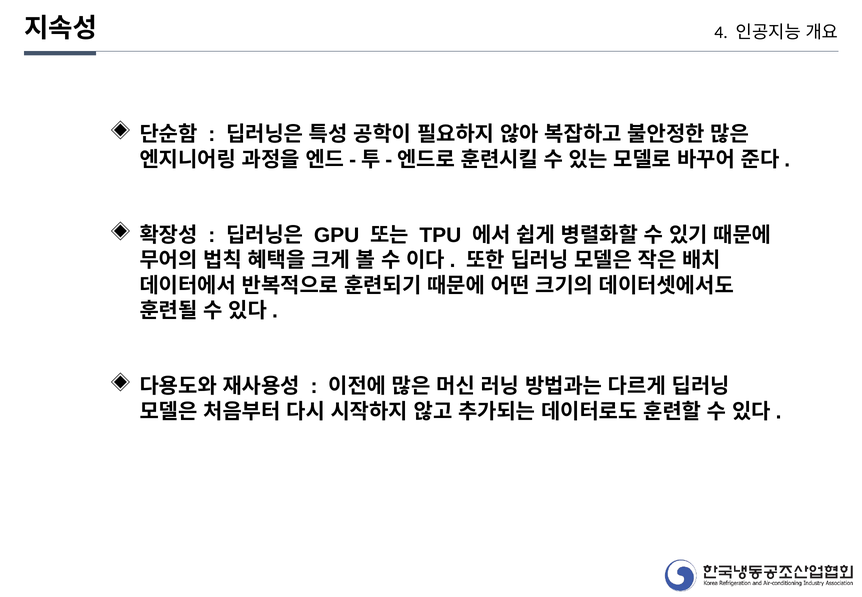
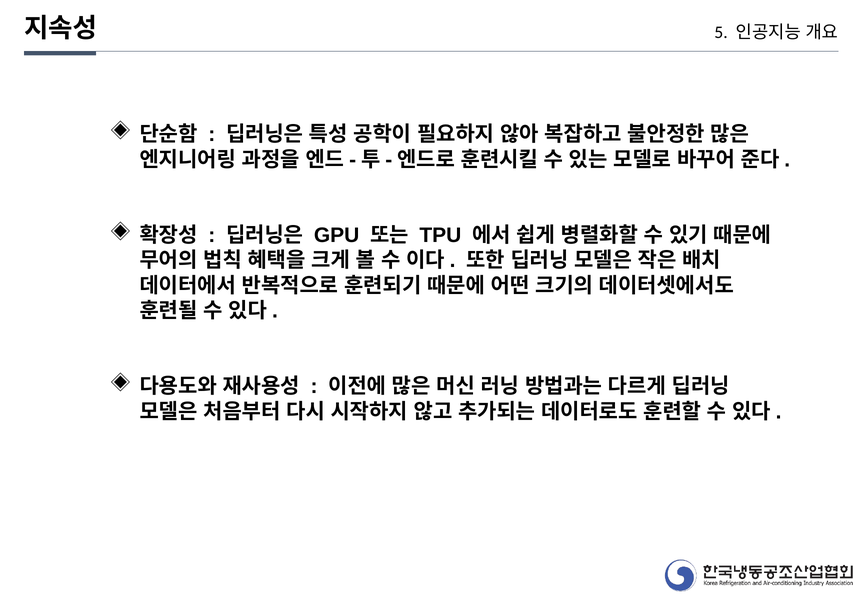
4: 4 -> 5 (721, 33)
